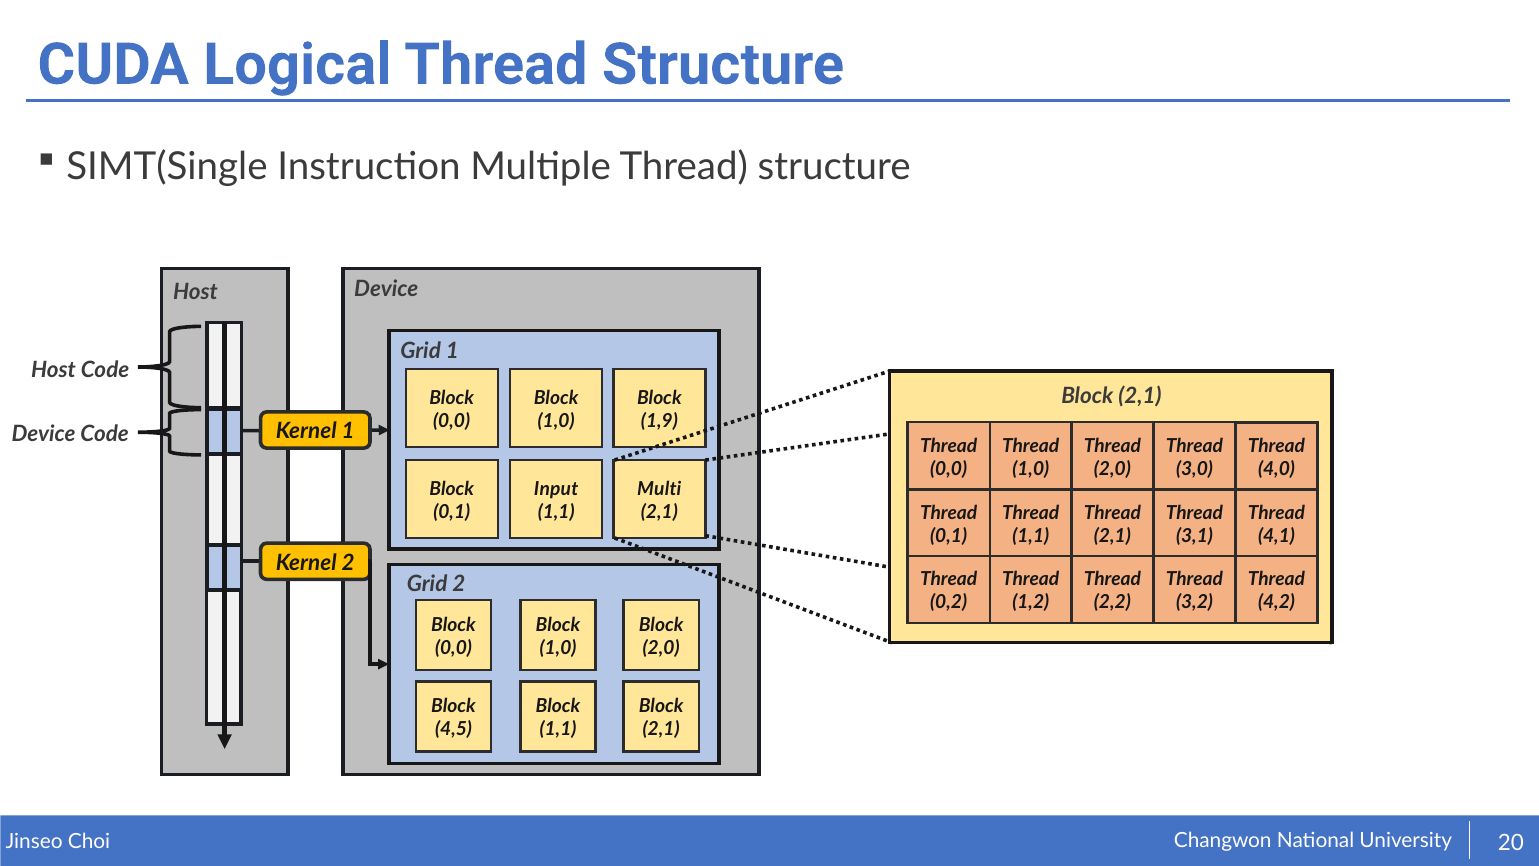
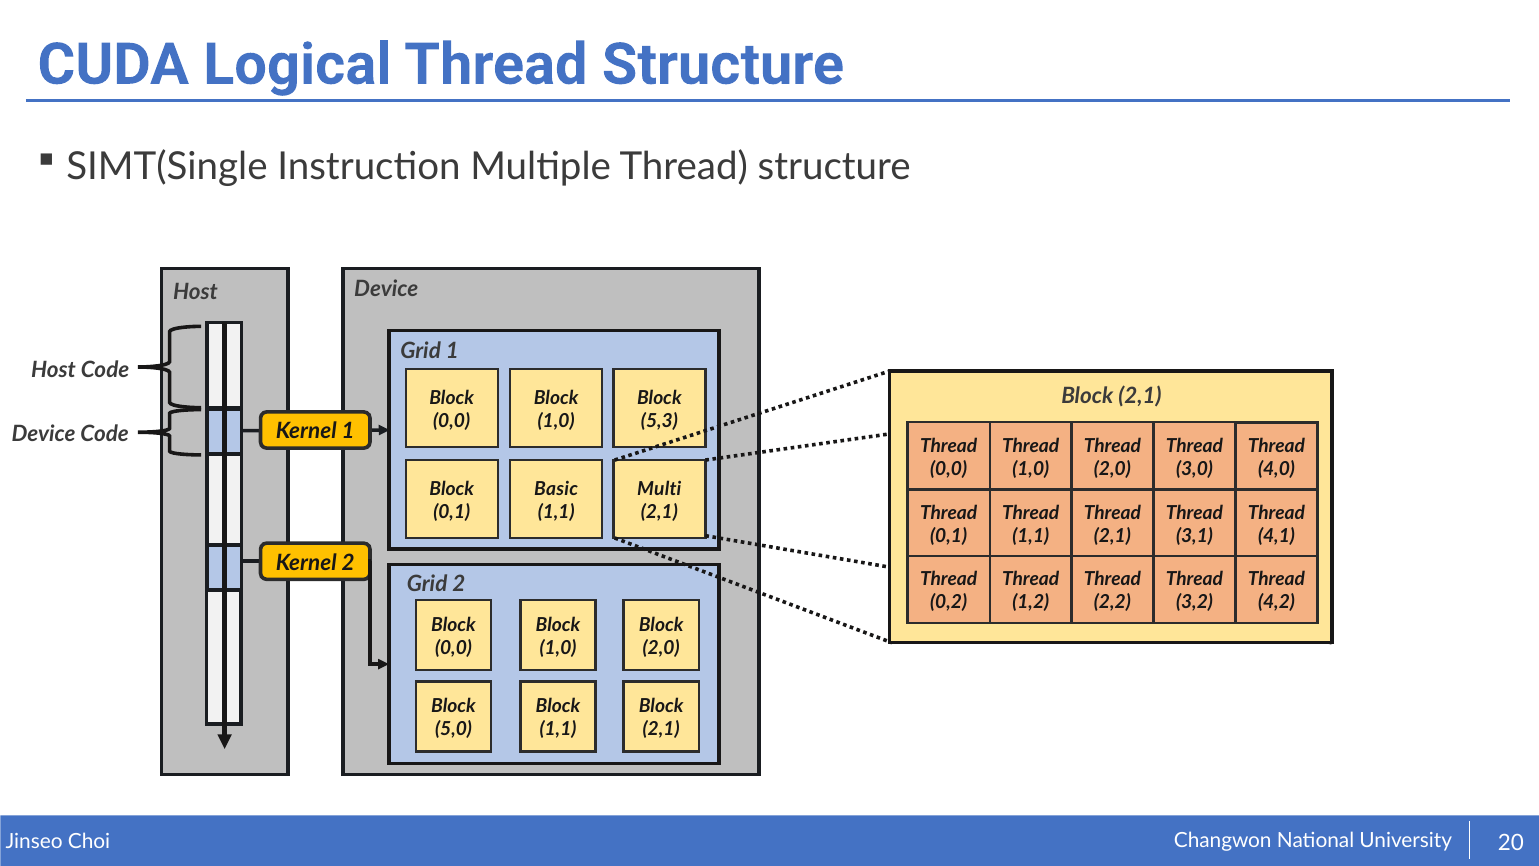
1,9: 1,9 -> 5,3 (659, 421)
Input: Input -> Basic (556, 489)
4,5: 4,5 -> 5,0 (454, 729)
